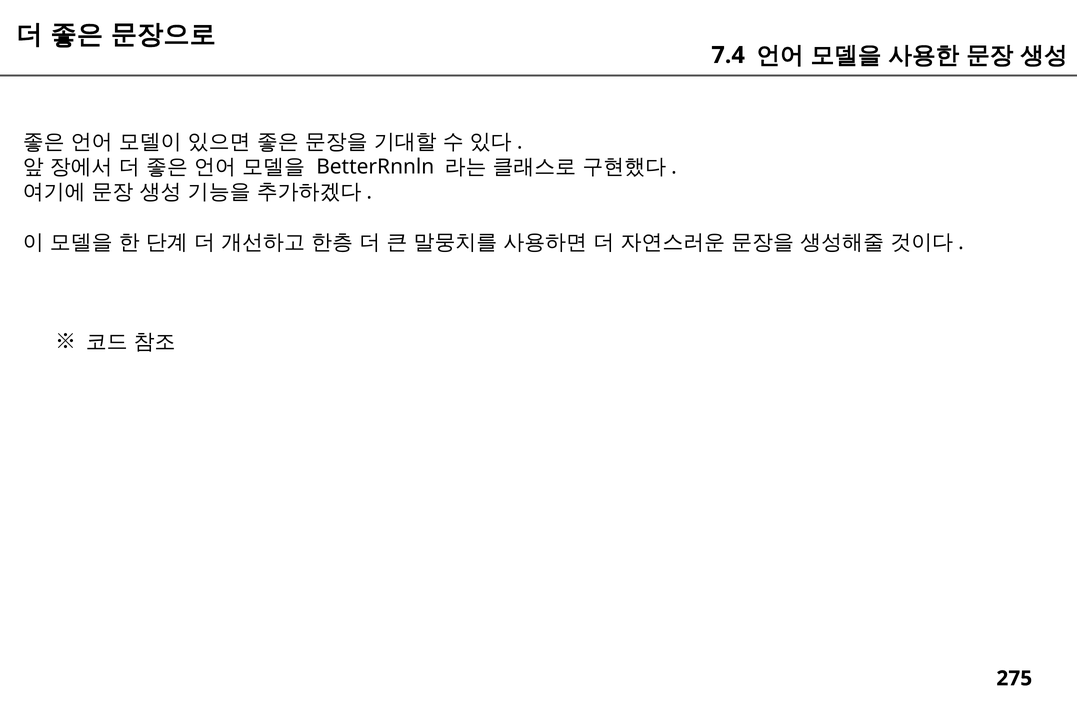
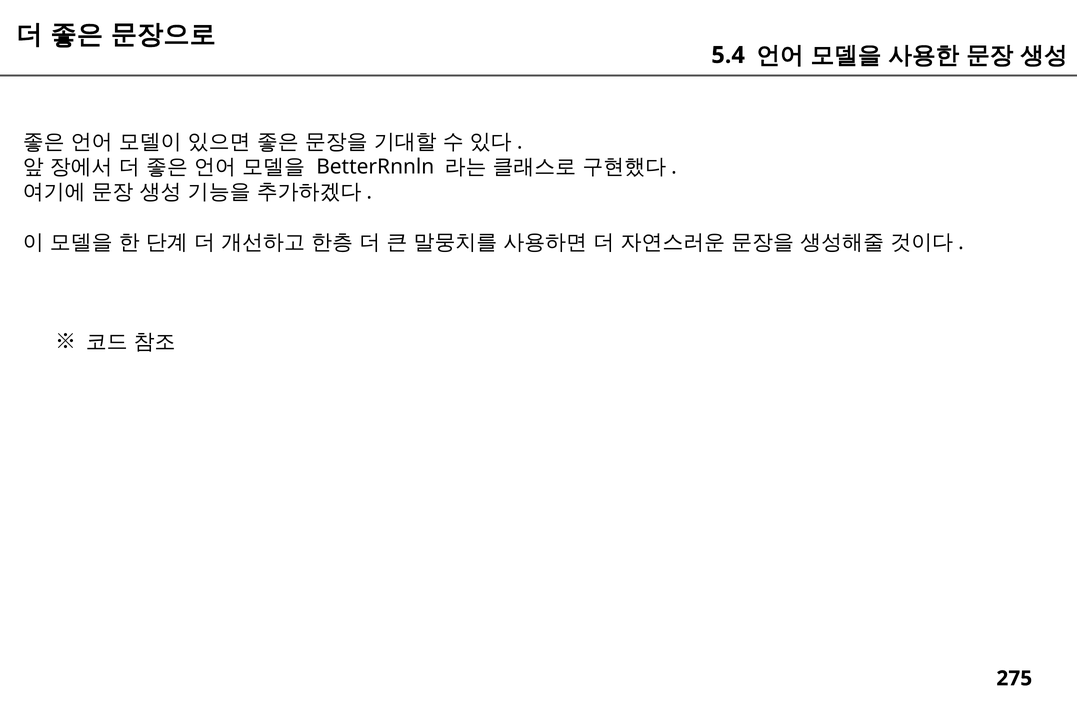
7.4: 7.4 -> 5.4 (728, 55)
